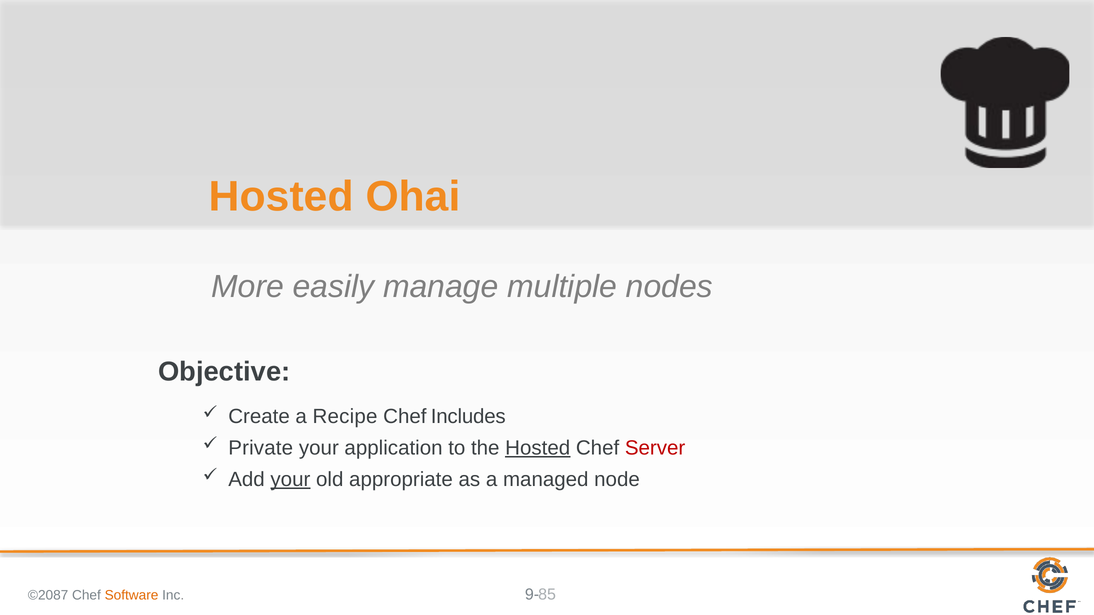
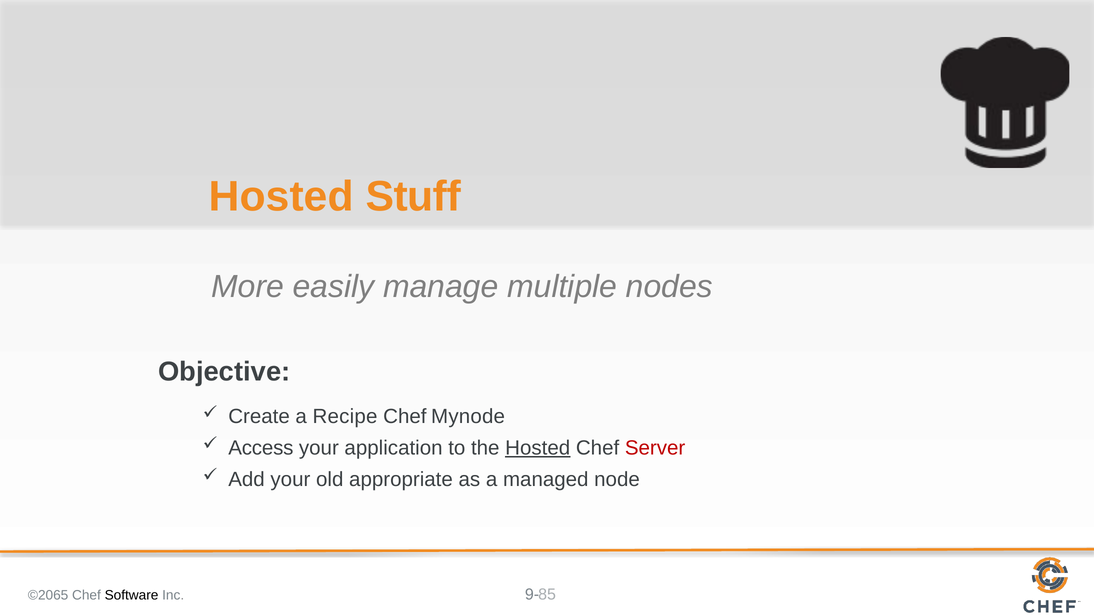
Ohai: Ohai -> Stuff (413, 197)
Includes: Includes -> Mynode (468, 417)
Private: Private -> Access (261, 448)
your underline: present -> none (290, 480)
©2087: ©2087 -> ©2065 (48, 595)
Software colour: orange -> black (132, 595)
